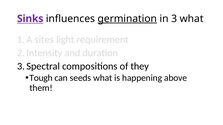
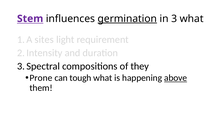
Sinks: Sinks -> Stem (30, 19)
Tough: Tough -> Prone (41, 78)
seeds: seeds -> tough (80, 78)
above underline: none -> present (176, 78)
